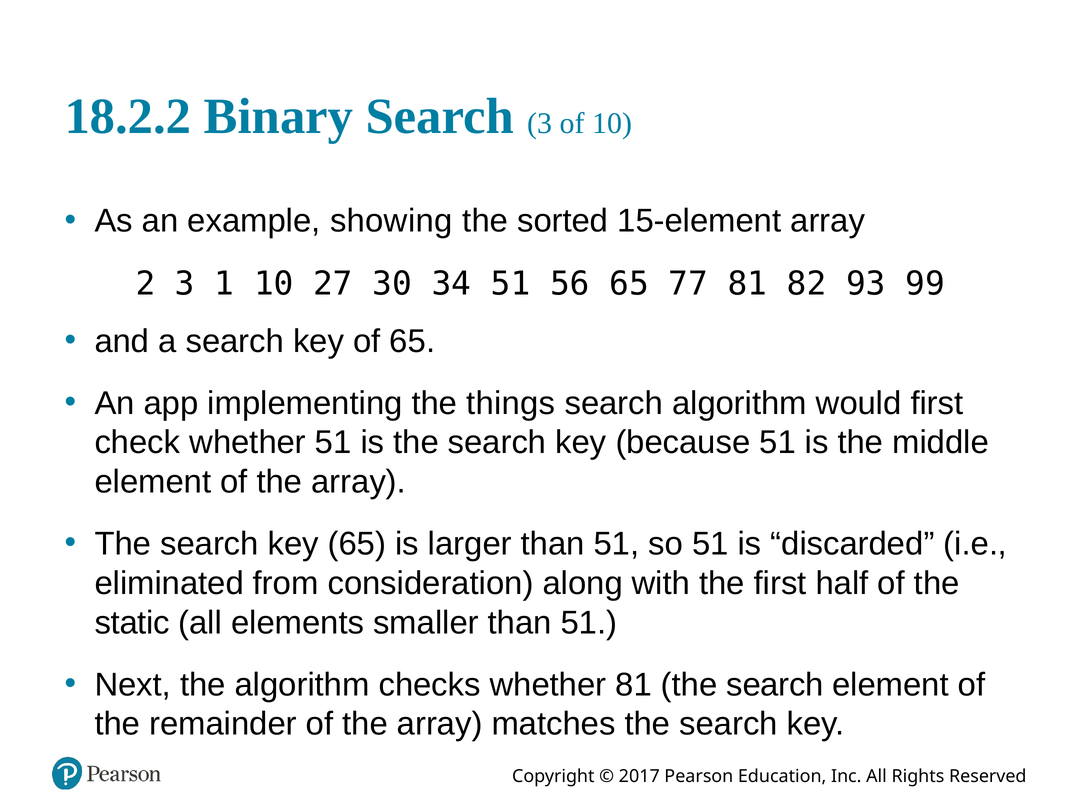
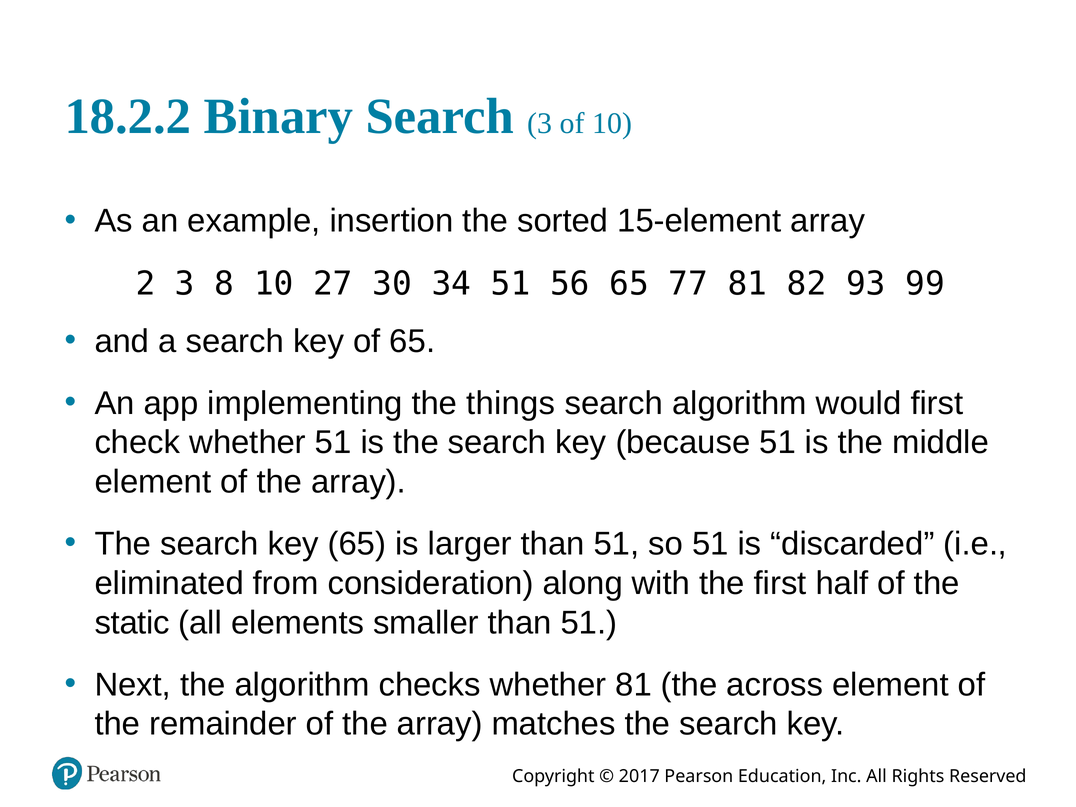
showing: showing -> insertion (391, 221)
1: 1 -> 8 (224, 284)
81 the search: search -> across (775, 685)
